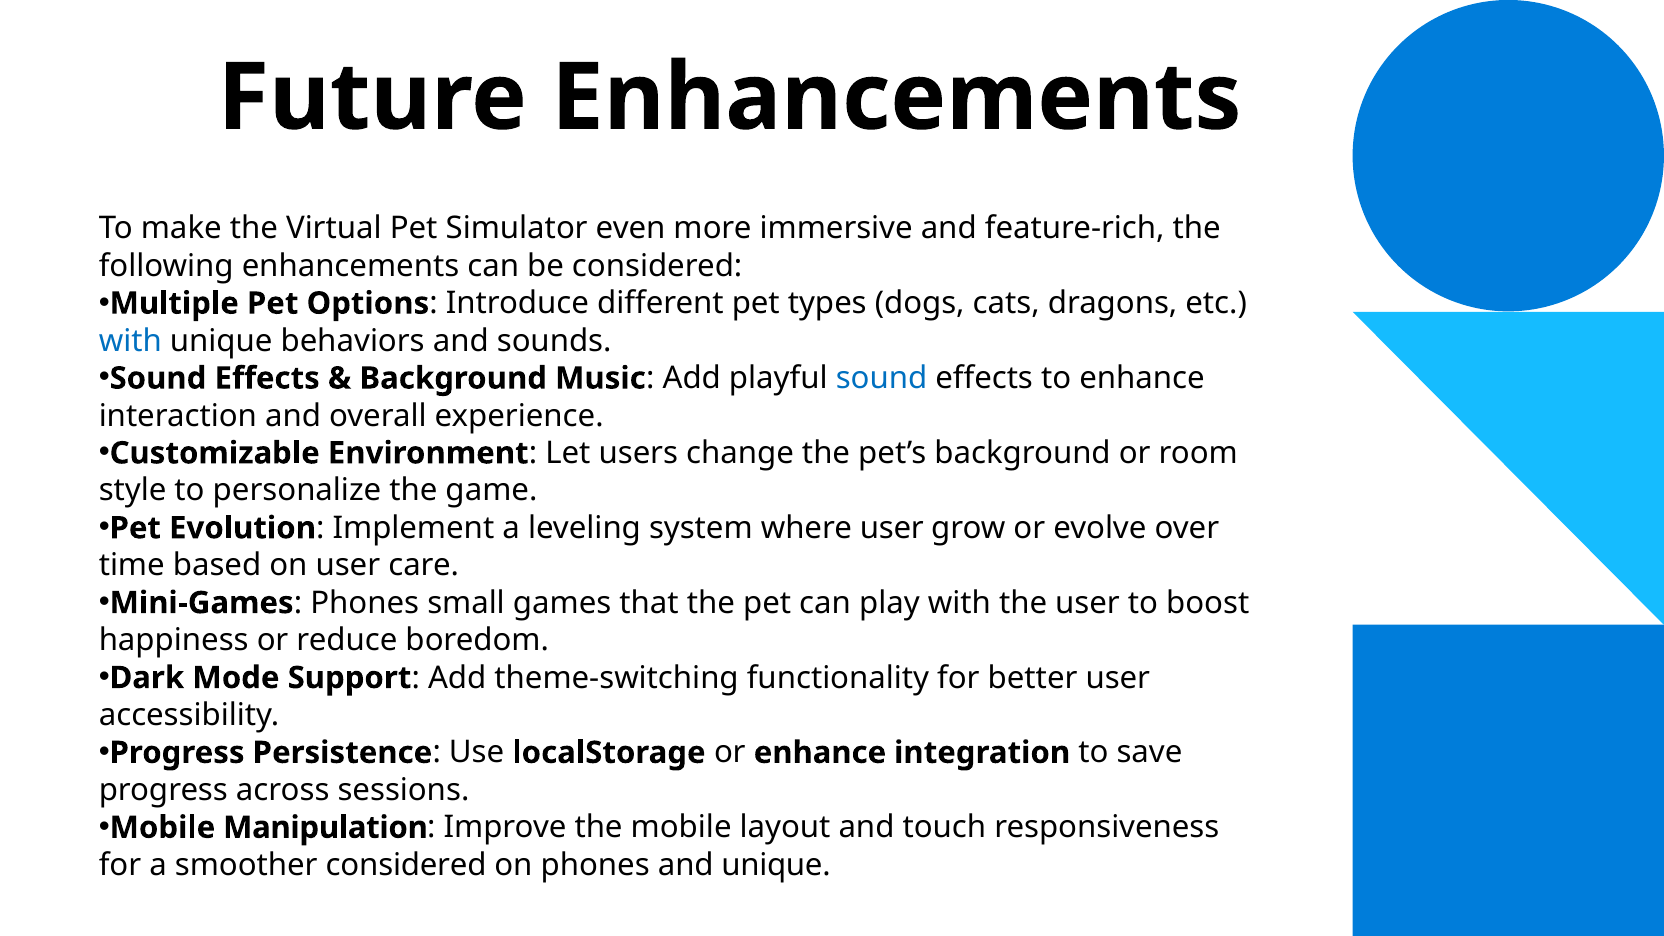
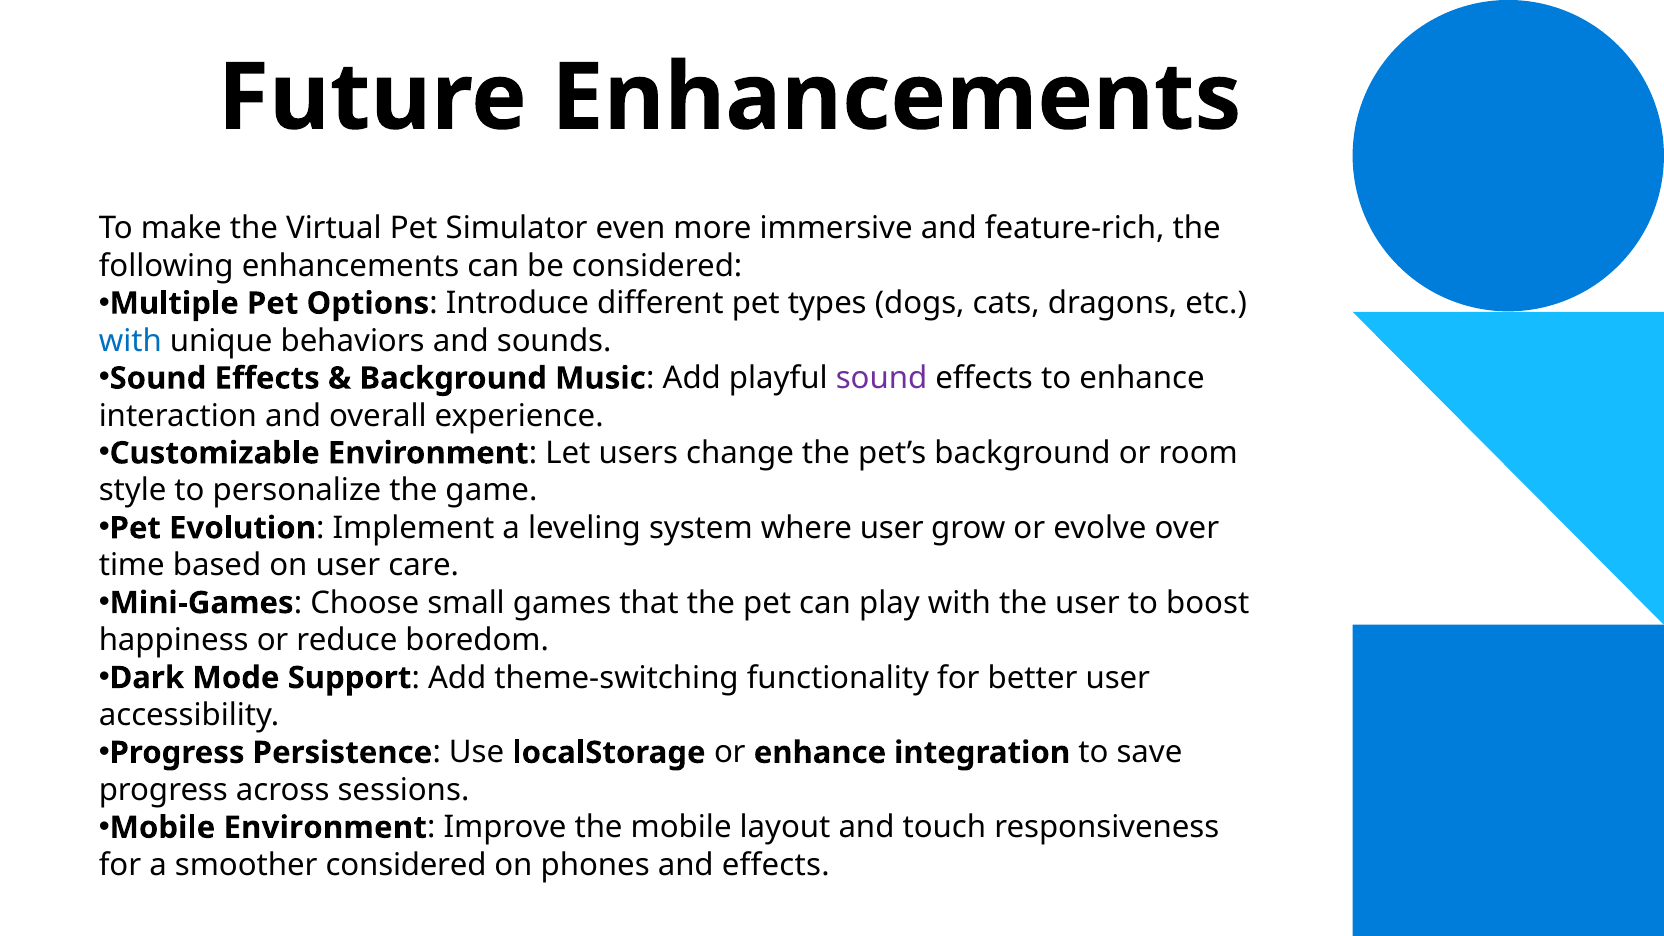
sound colour: blue -> purple (882, 378)
Phones: Phones -> Choose (365, 603)
Mobile Manipulation: Manipulation -> Environment (325, 828)
and unique: unique -> effects (776, 865)
